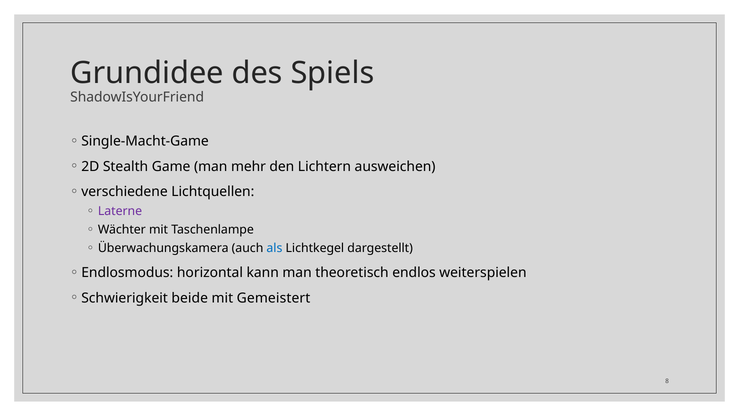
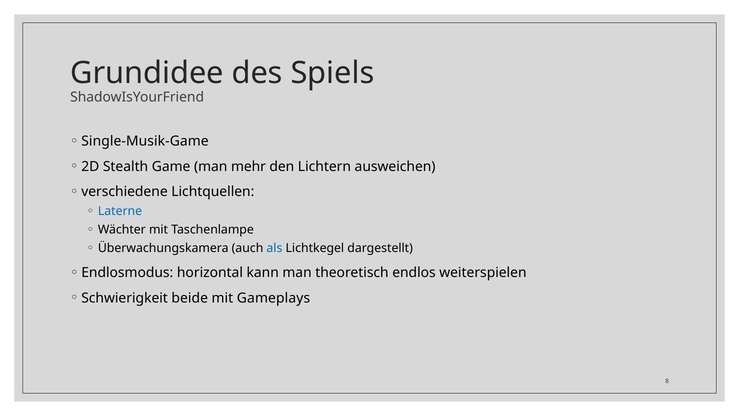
Single-Macht-Game: Single-Macht-Game -> Single-Musik-Game (145, 141)
Laterne colour: purple -> blue (120, 211)
Gemeistert: Gemeistert -> Gameplays (274, 298)
